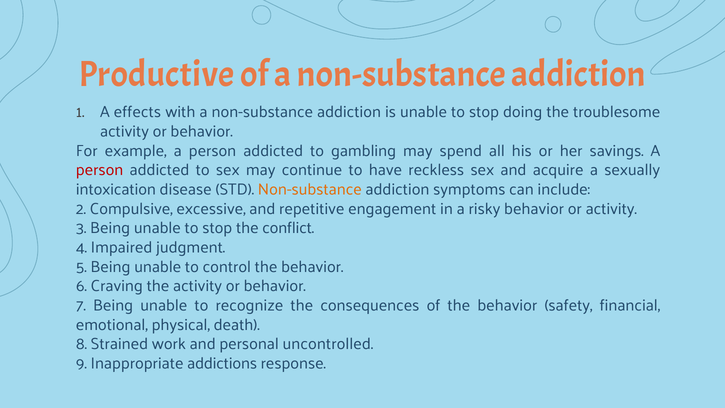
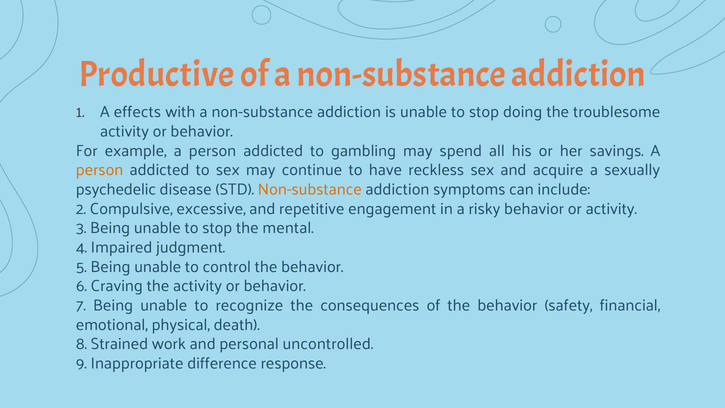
person colour: red -> orange (100, 170)
intoxication: intoxication -> psychedelic (116, 189)
conflict: conflict -> mental (288, 228)
addictions: addictions -> difference (222, 363)
